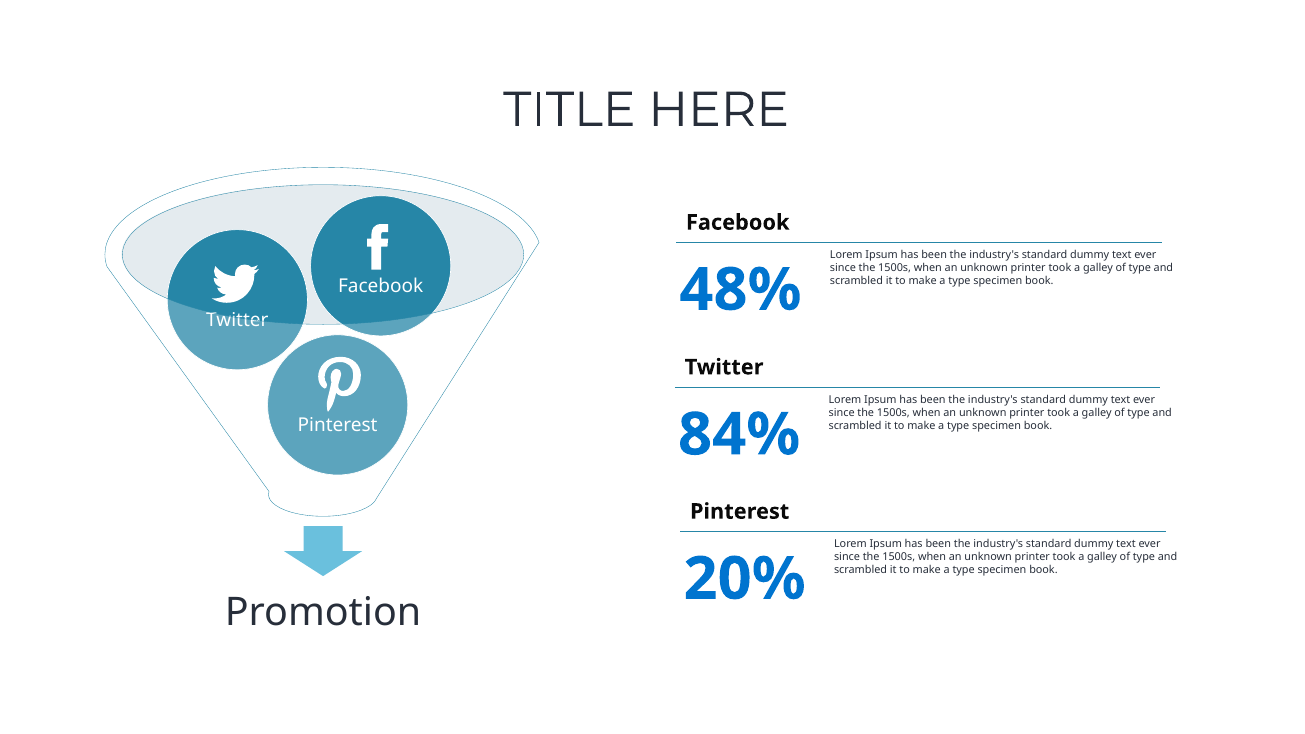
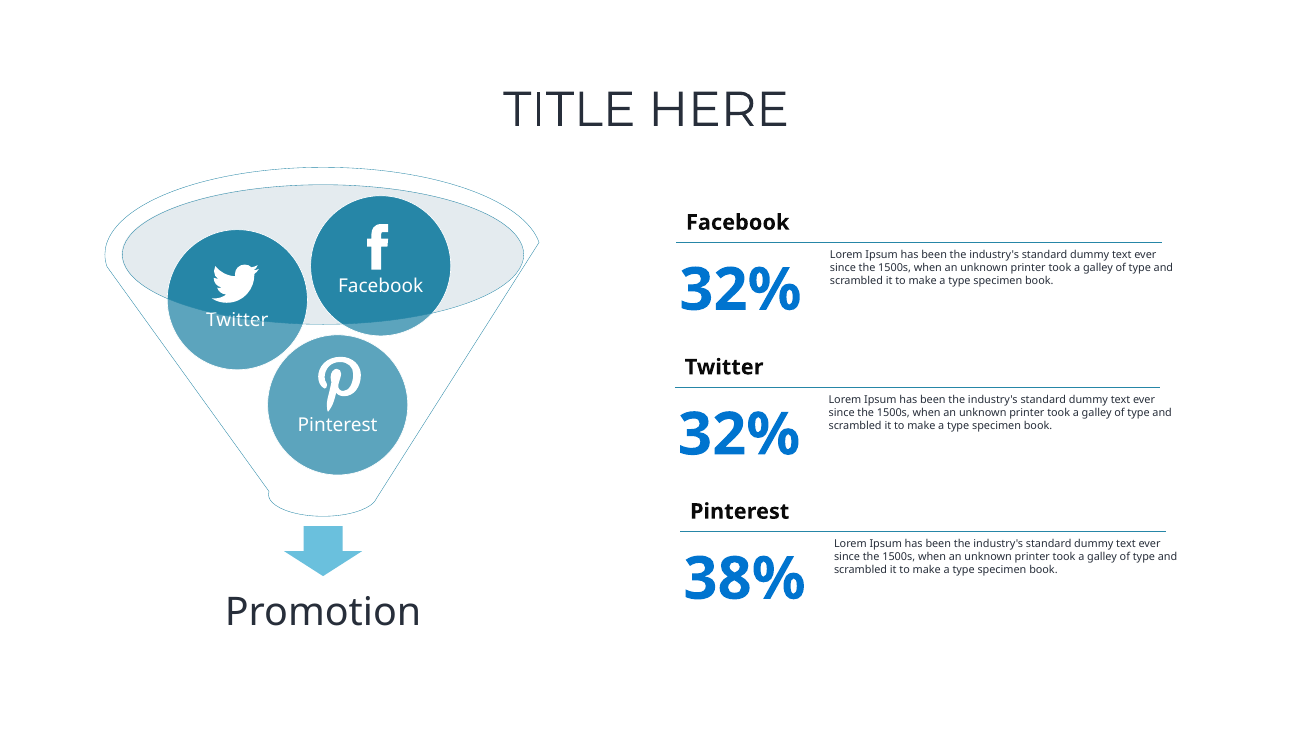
48%: 48% -> 32% (740, 290)
84%: 84% -> 32% (739, 435)
20%: 20% -> 38% (745, 579)
